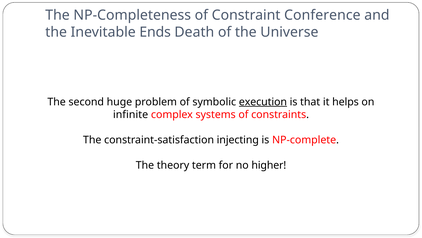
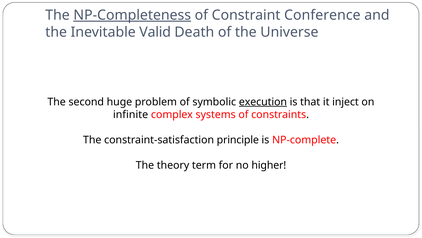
NP-Completeness underline: none -> present (132, 15)
Ends: Ends -> Valid (155, 32)
helps: helps -> inject (346, 102)
injecting: injecting -> principle (238, 140)
